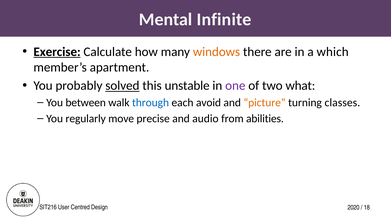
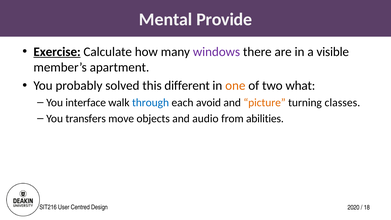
Infinite: Infinite -> Provide (224, 20)
windows colour: orange -> purple (216, 52)
which: which -> visible (333, 52)
solved underline: present -> none (122, 86)
unstable: unstable -> different (187, 86)
one colour: purple -> orange (235, 86)
between: between -> interface (86, 102)
regularly: regularly -> transfers (86, 118)
precise: precise -> objects (153, 118)
